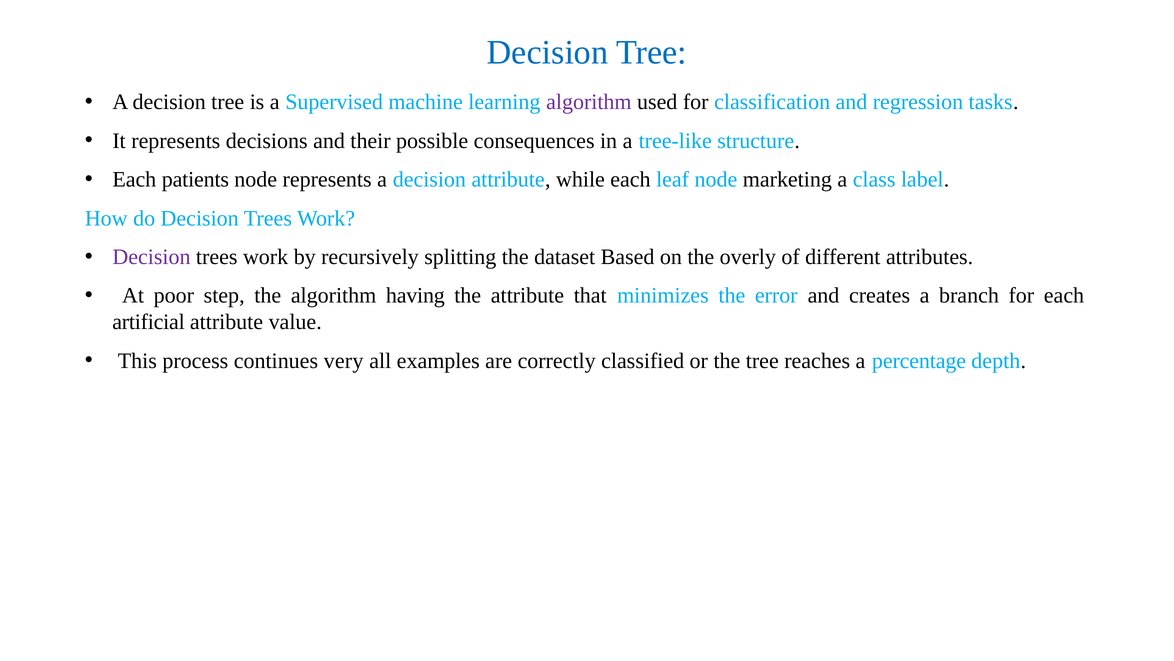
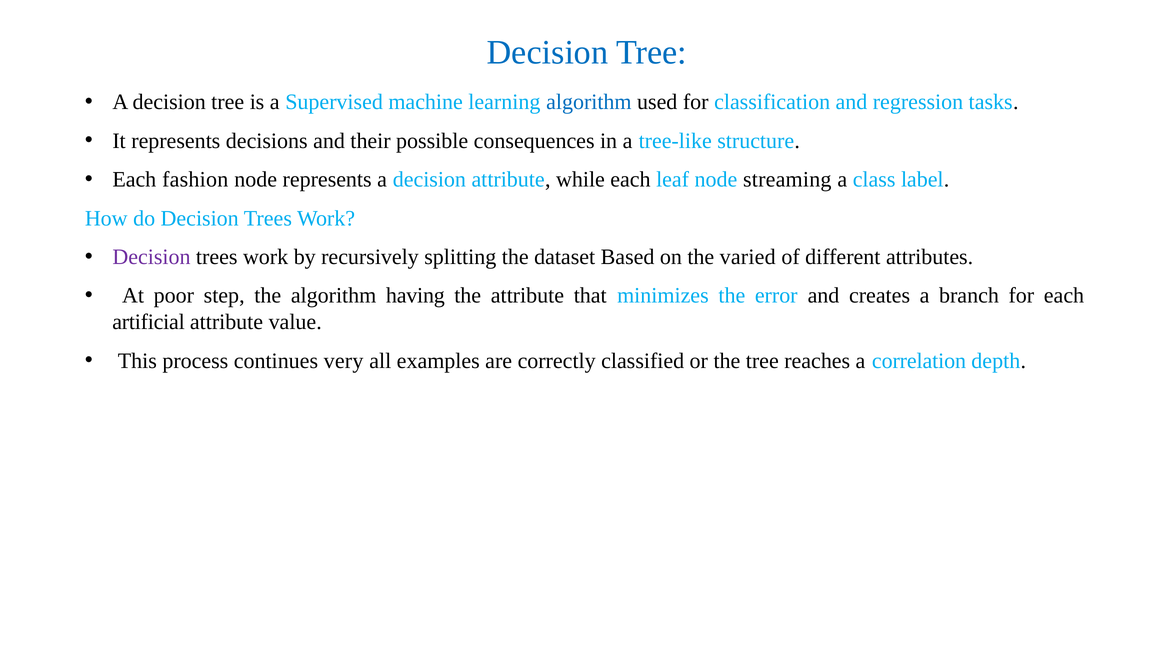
algorithm colour: purple -> blue (589, 102)
patients: patients -> fashion (195, 179)
marketing: marketing -> streaming (787, 179)
overly: overly -> varied (748, 257)
percentage: percentage -> correlation (919, 360)
